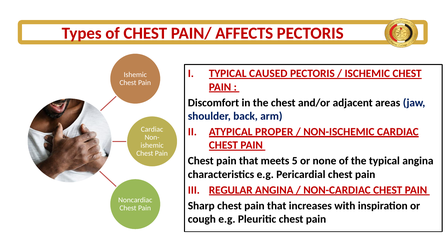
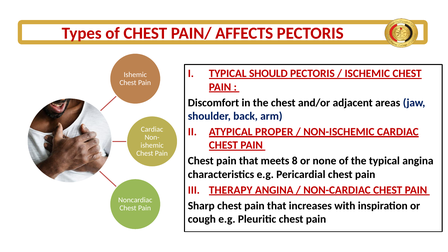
CAUSED: CAUSED -> SHOULD (268, 74)
5: 5 -> 8 (295, 161)
REGULAR: REGULAR -> THERAPY (231, 190)
